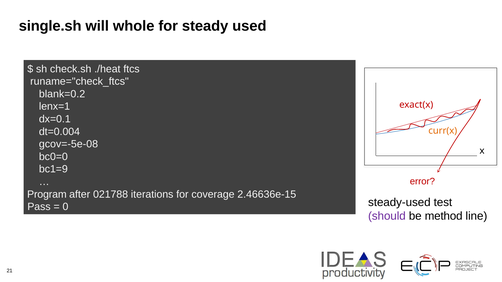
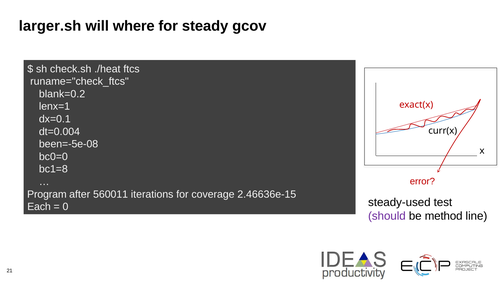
single.sh: single.sh -> larger.sh (50, 26)
whole: whole -> where (134, 26)
used: used -> gcov (249, 26)
curr(x colour: orange -> black (443, 131)
gcov=-5e-08: gcov=-5e-08 -> been=-5e-08 (69, 144)
bc1=9: bc1=9 -> bc1=8 (53, 169)
021788: 021788 -> 560011 (111, 195)
Pass: Pass -> Each (39, 207)
